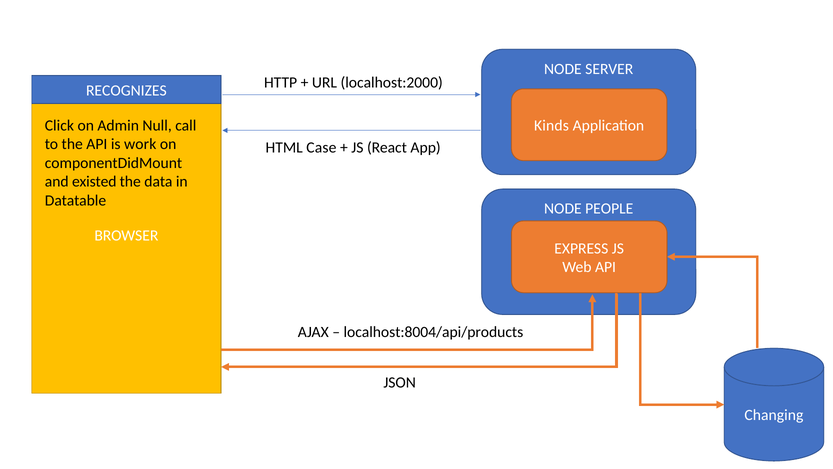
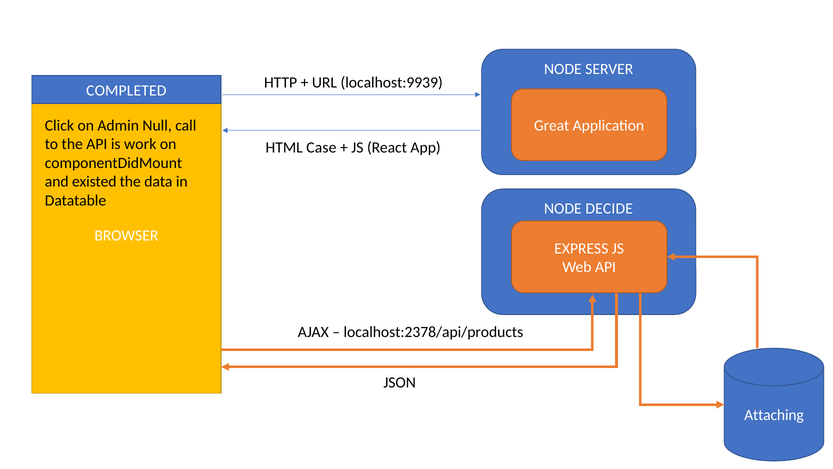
localhost:2000: localhost:2000 -> localhost:9939 (392, 83)
RECOGNIZES: RECOGNIZES -> COMPLETED (126, 91)
Kinds: Kinds -> Great (552, 126)
PEOPLE: PEOPLE -> DECIDE (609, 209)
localhost:8004/api/products: localhost:8004/api/products -> localhost:2378/api/products (433, 332)
Changing: Changing -> Attaching (774, 415)
